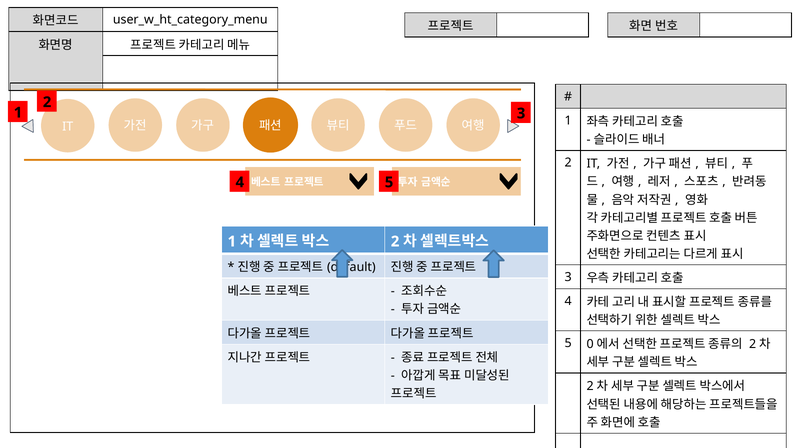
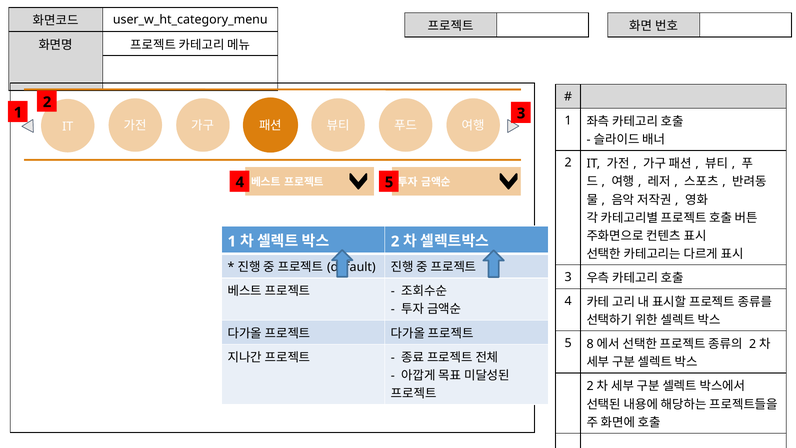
0: 0 -> 8 (590, 344)
